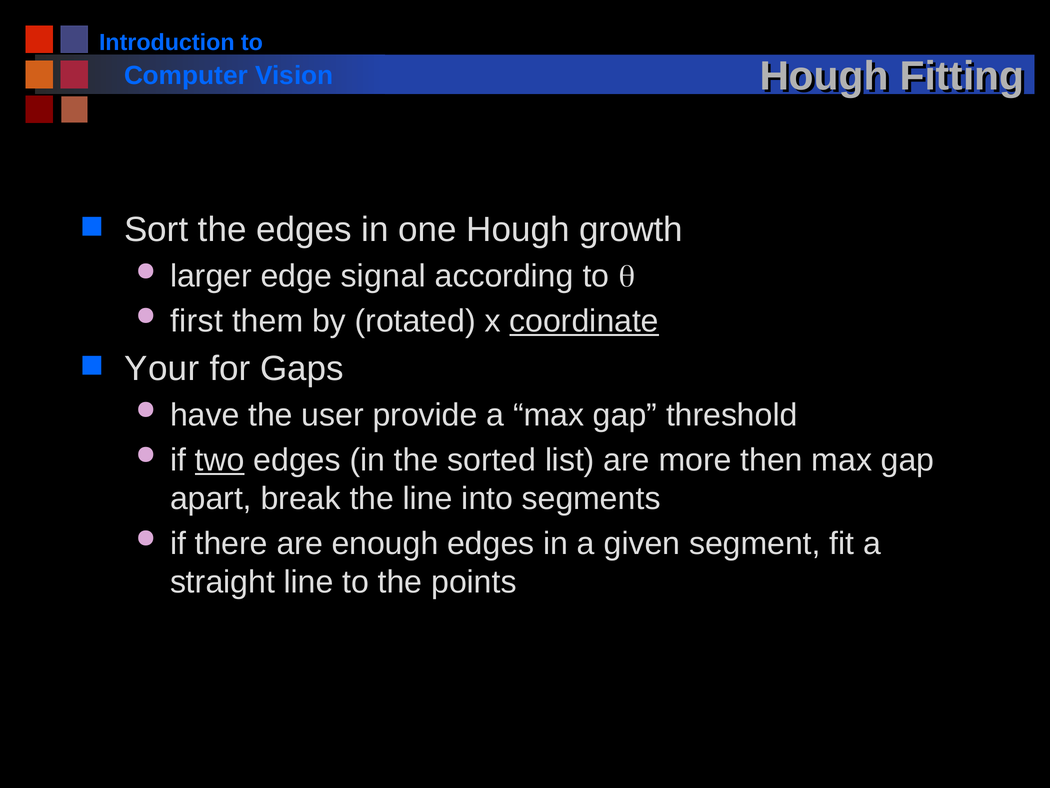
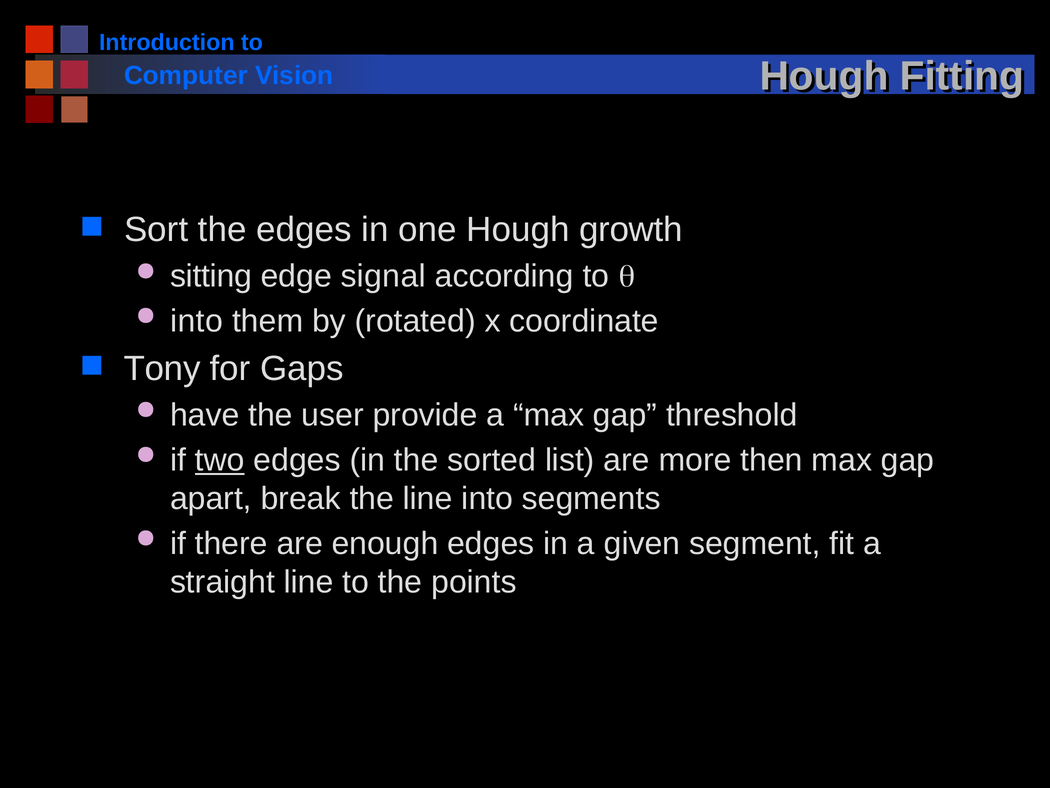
larger: larger -> sitting (211, 276)
first: first -> into (197, 321)
coordinate underline: present -> none (584, 321)
Your: Your -> Tony (162, 369)
